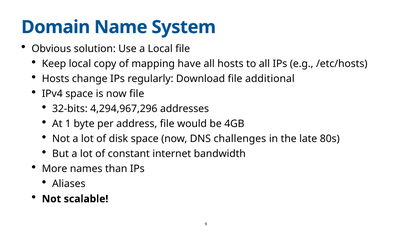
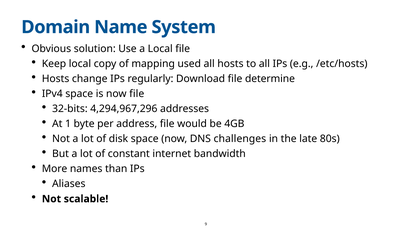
have: have -> used (189, 64)
additional: additional -> determine (270, 79)
